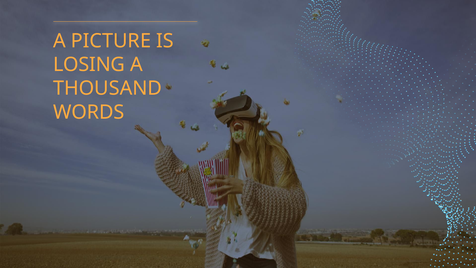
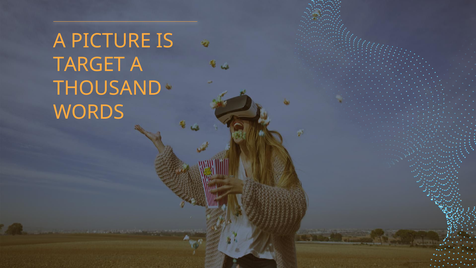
LOSING: LOSING -> TARGET (89, 65)
